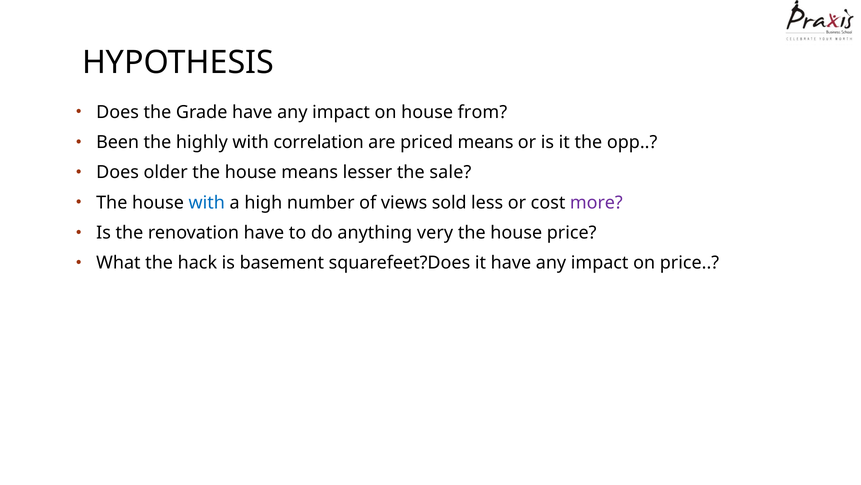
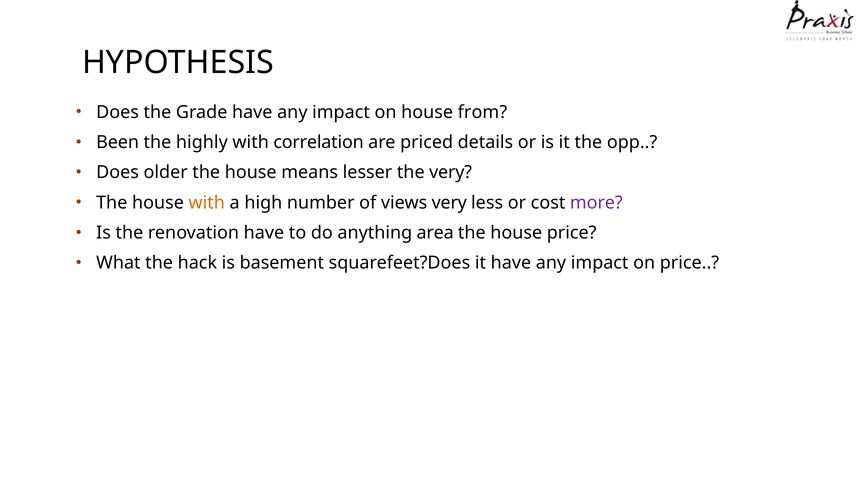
priced means: means -> details (485, 142)
the sale: sale -> very (451, 172)
with colour: blue -> orange (207, 202)
views sold: sold -> very (449, 202)
very: very -> area (435, 232)
